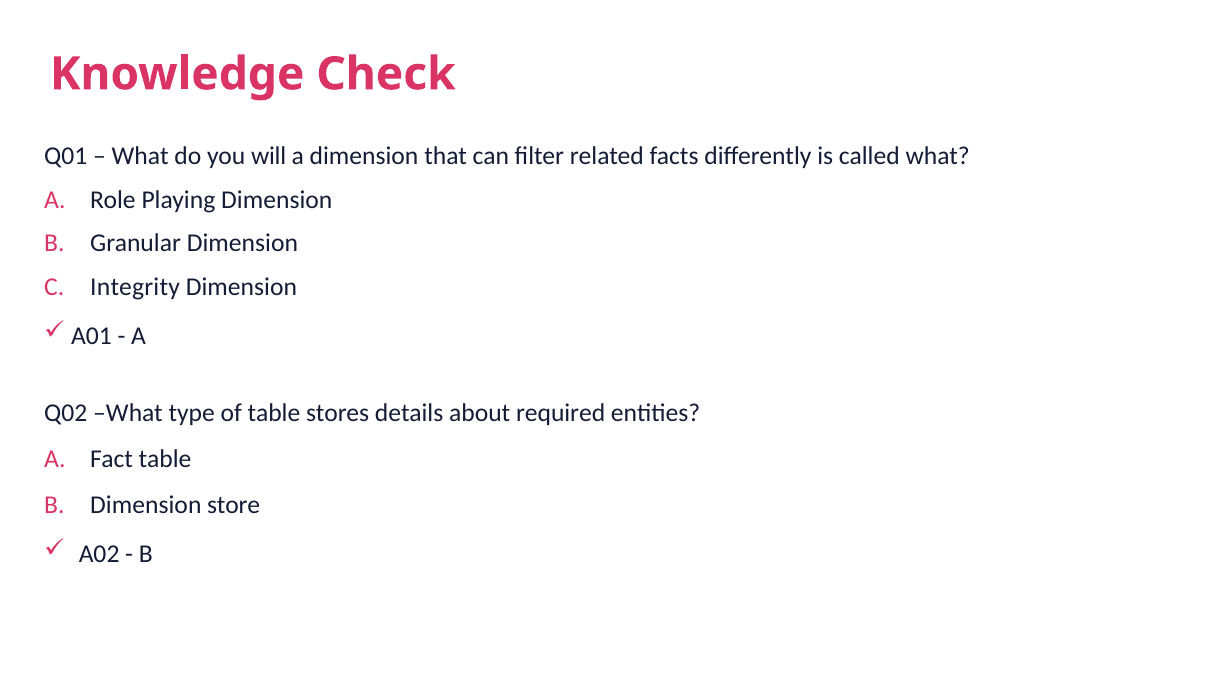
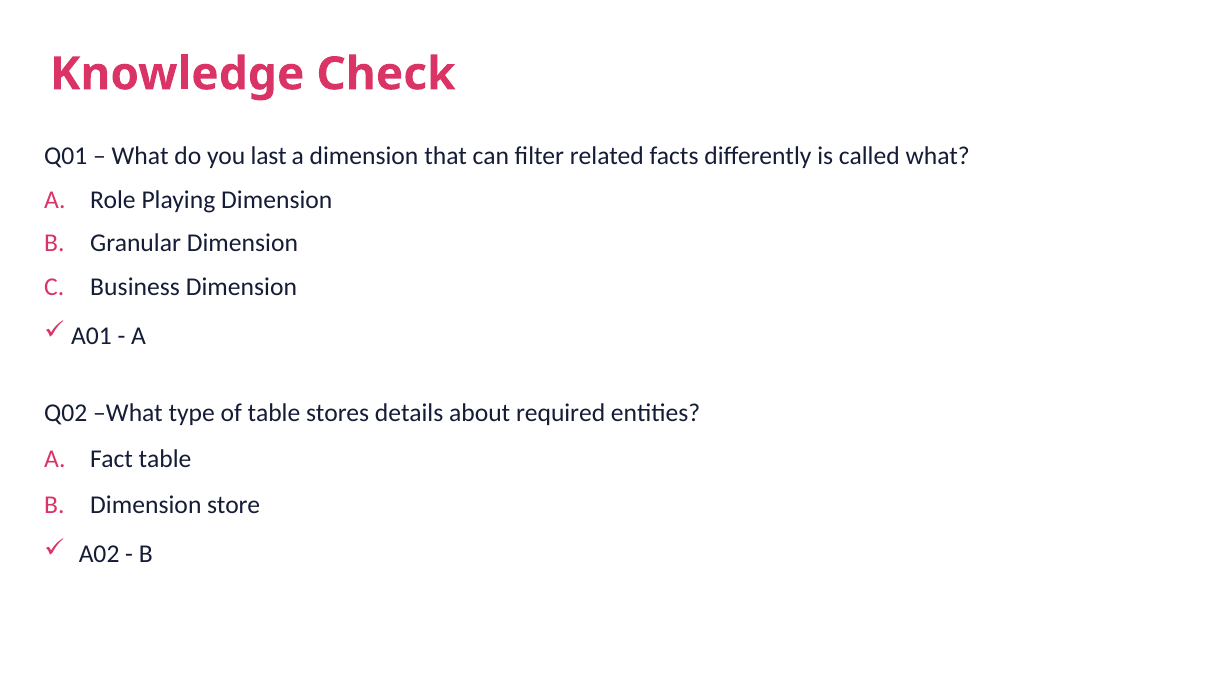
will: will -> last (269, 156)
Integrity: Integrity -> Business (135, 287)
